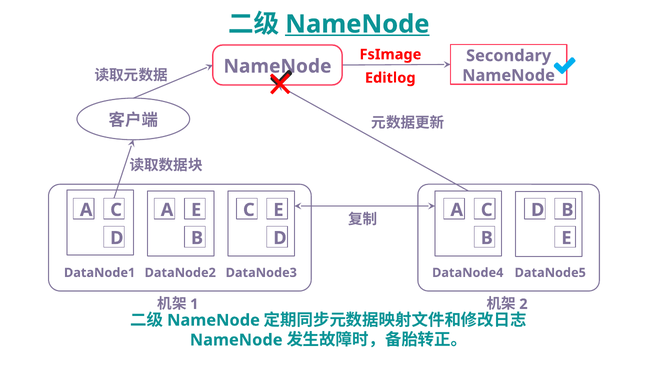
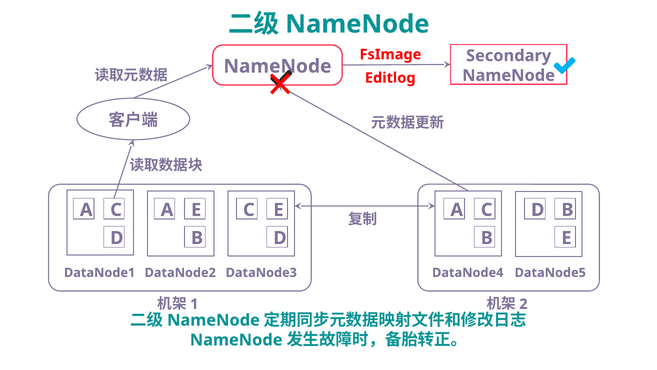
NameNode underline: present -> none (357, 24)
